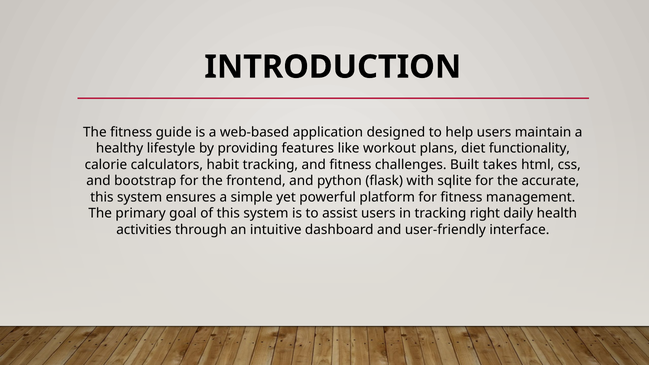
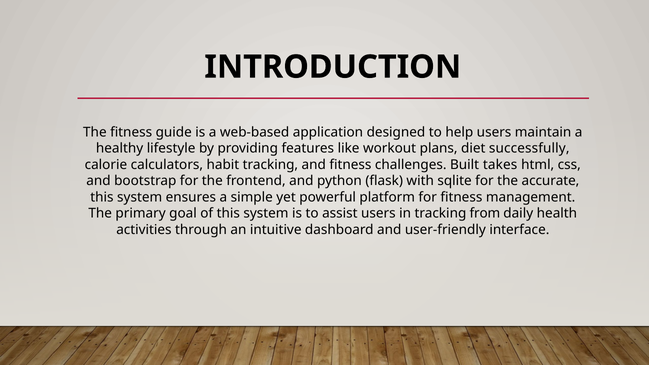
functionality: functionality -> successfully (529, 148)
right: right -> from (485, 213)
